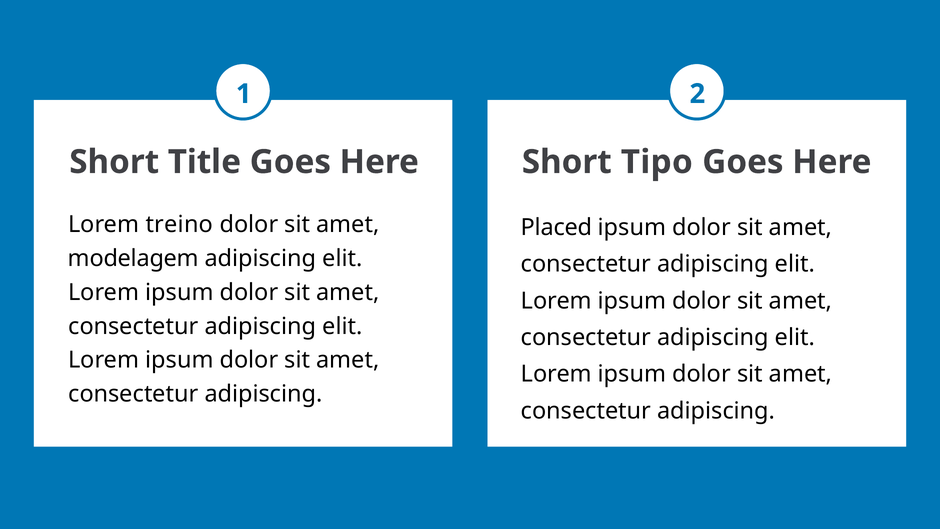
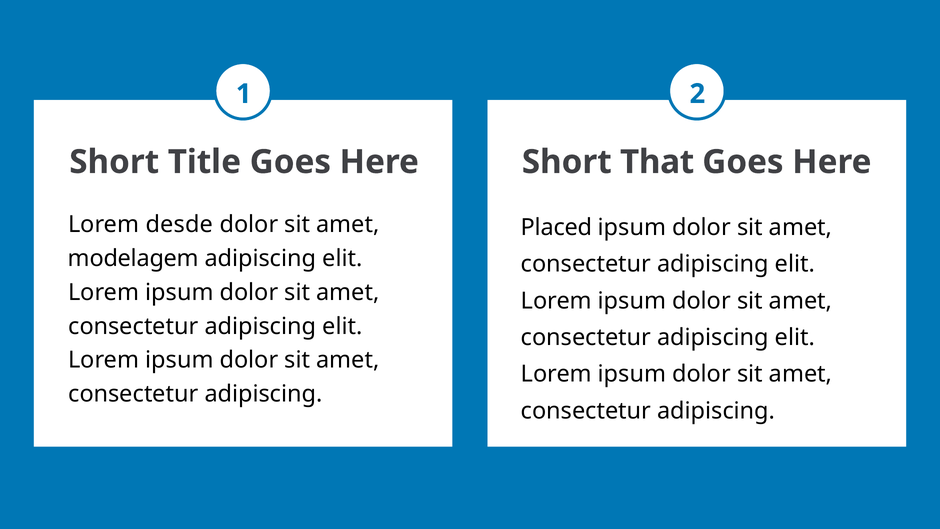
Tipo: Tipo -> That (657, 162)
treino: treino -> desde (179, 225)
